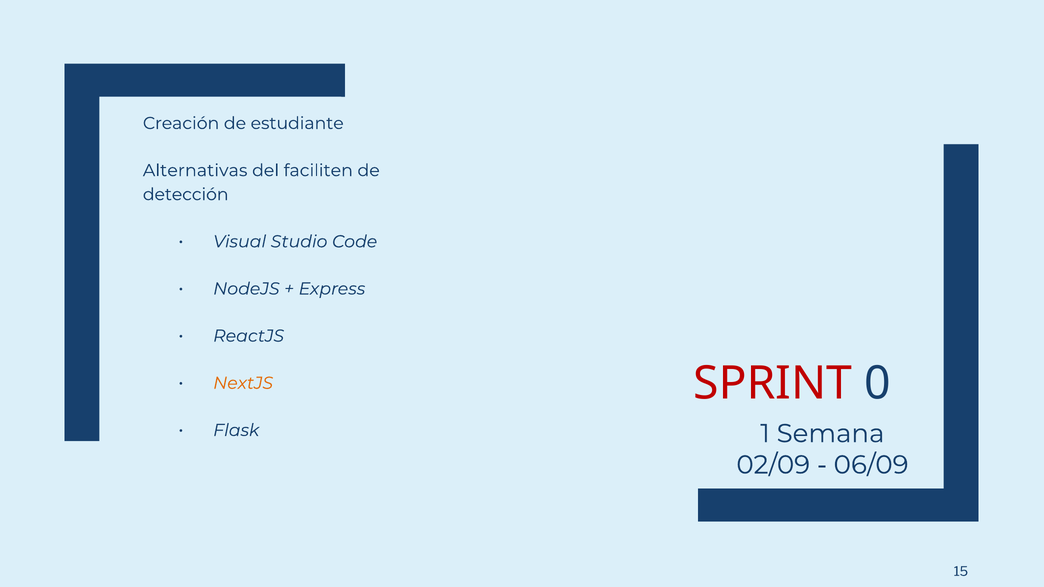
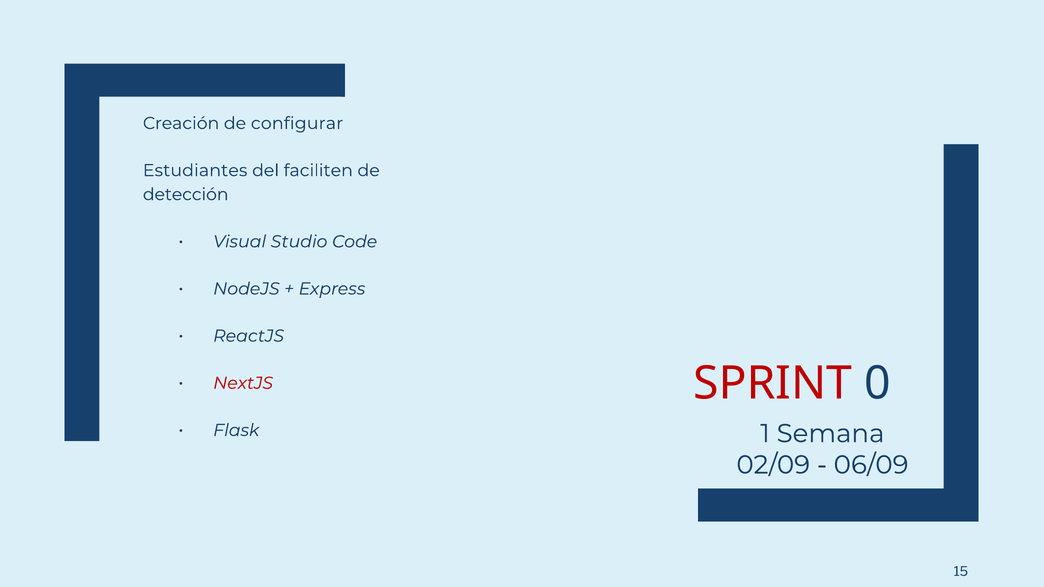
estudiante: estudiante -> configurar (297, 123)
Alternativas: Alternativas -> Estudiantes (195, 171)
NextJS colour: orange -> red (243, 383)
